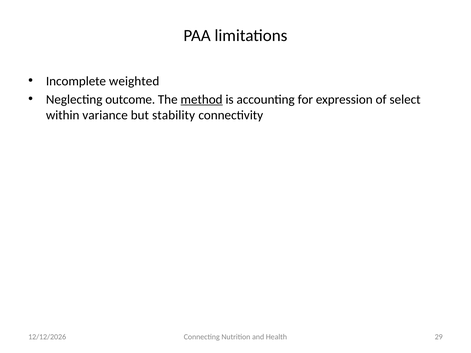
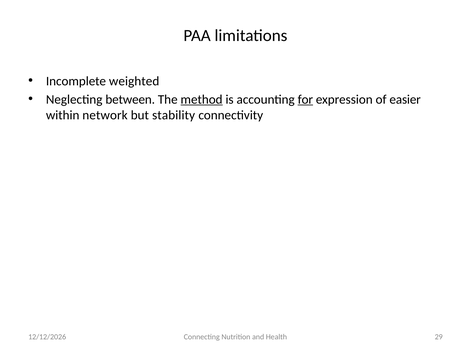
outcome: outcome -> between (130, 99)
for underline: none -> present (305, 99)
select: select -> easier (405, 99)
variance: variance -> network (105, 115)
